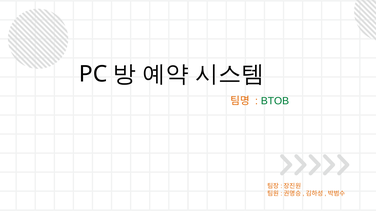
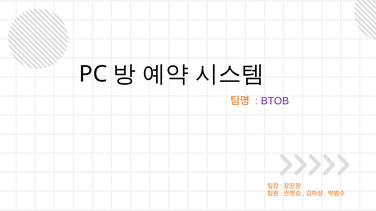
BTOB colour: green -> purple (275, 101)
